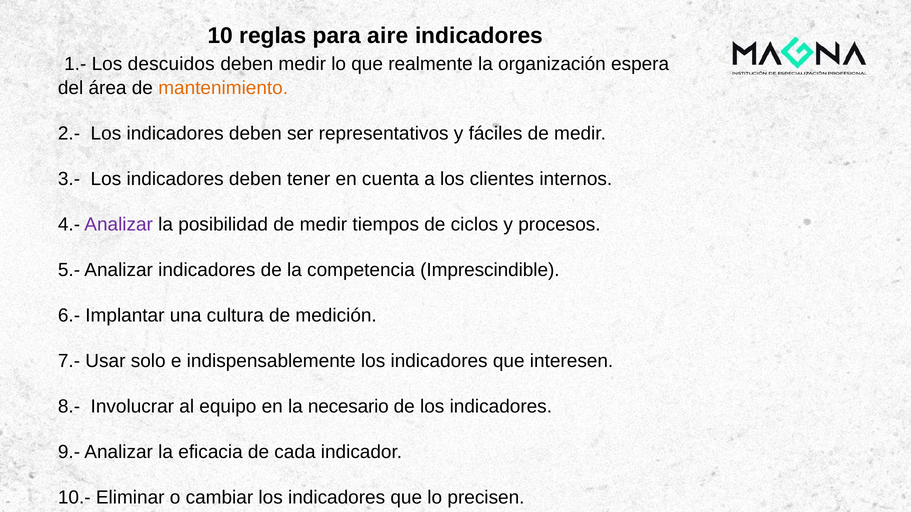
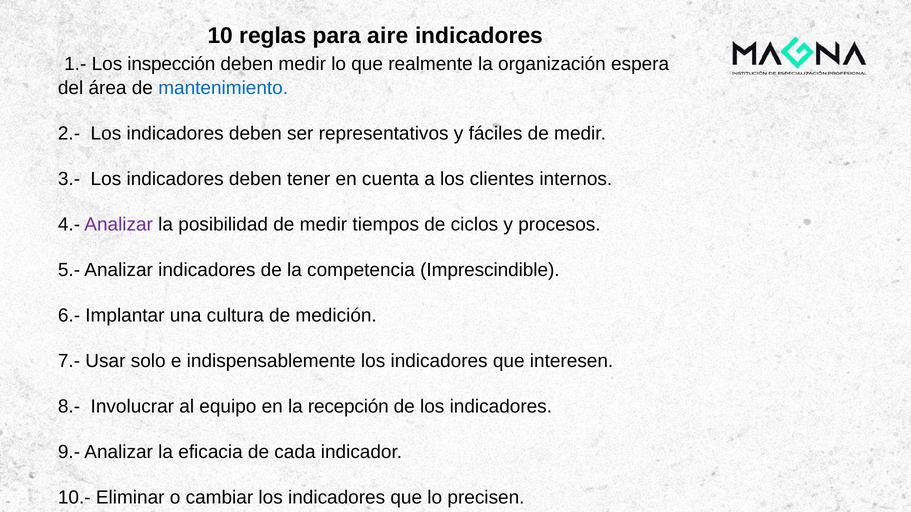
descuidos: descuidos -> inspección (171, 64)
mantenimiento colour: orange -> blue (223, 88)
necesario: necesario -> recepción (348, 407)
